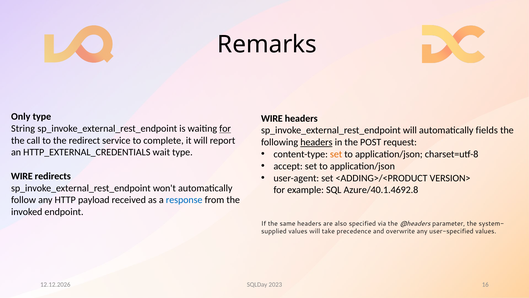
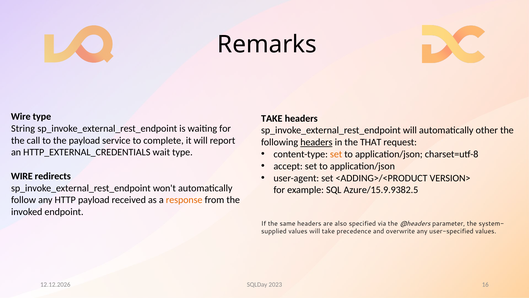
Only: Only -> Wire (21, 116)
WIRE: WIRE -> TAKE (272, 118)
for underline: present -> none (225, 128)
fields: fields -> other (487, 130)
the redirect: redirect -> payload (84, 140)
POST: POST -> THAT (371, 142)
Azure/40.1.4692.8: Azure/40.1.4692.8 -> Azure/15.9.9382.5 (381, 190)
response colour: blue -> orange (184, 200)
